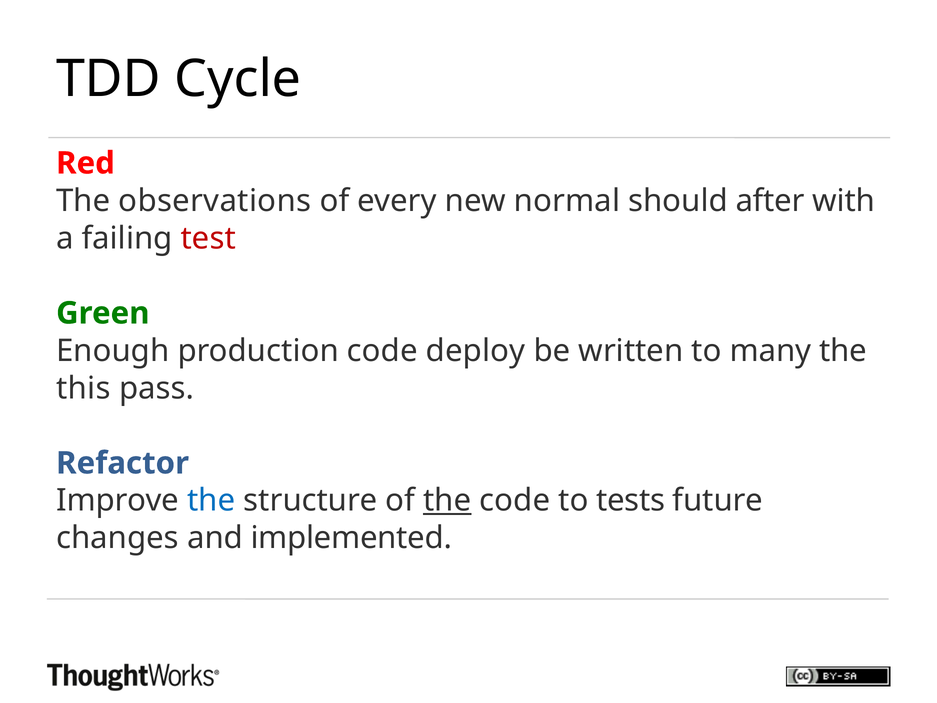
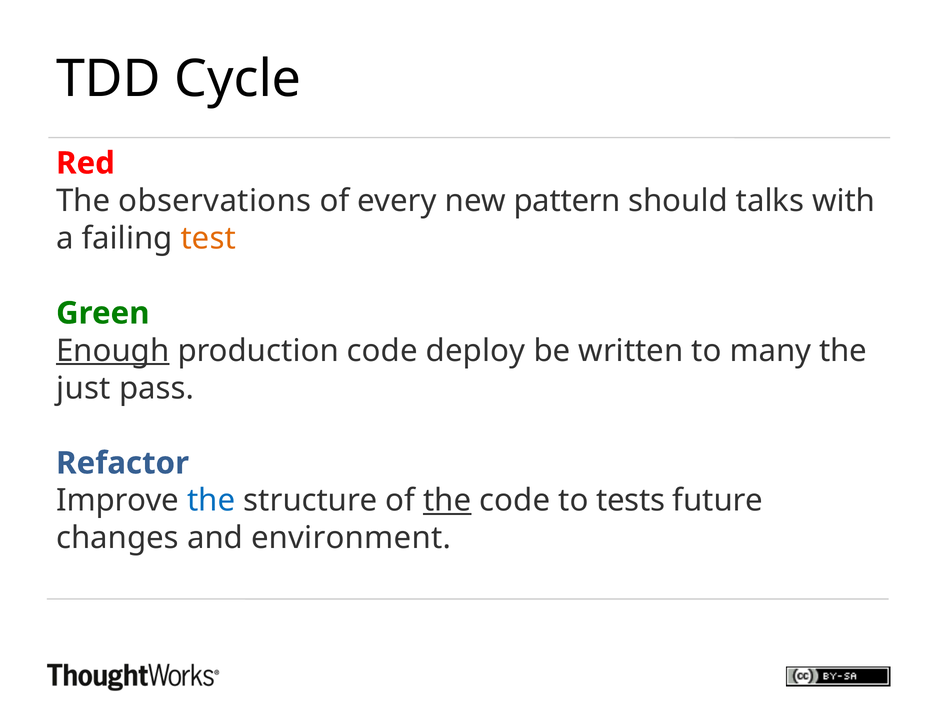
normal: normal -> pattern (567, 201)
after: after -> talks (770, 201)
test colour: red -> orange (208, 238)
Enough underline: none -> present (113, 351)
this: this -> just (83, 388)
implemented: implemented -> environment (351, 538)
